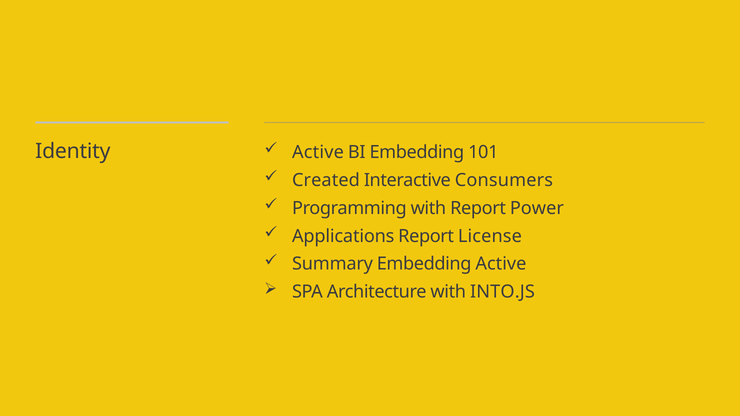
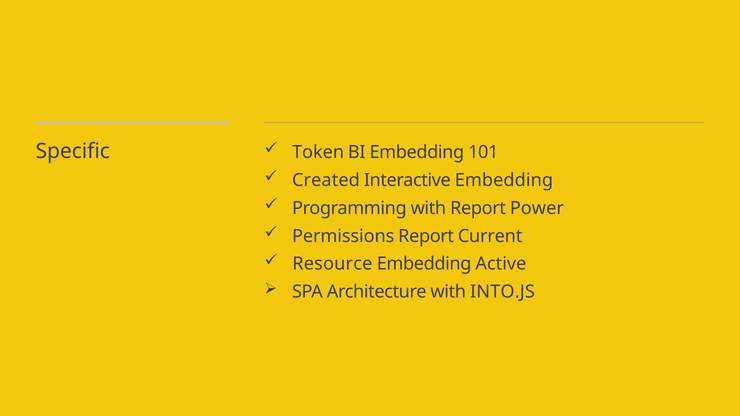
Identity: Identity -> Specific (73, 151)
Active: Active -> Token (318, 152)
Interactive Consumers: Consumers -> Embedding (504, 180)
Applications: Applications -> Permissions (343, 236)
License: License -> Current (490, 236)
Summary: Summary -> Resource (332, 264)
